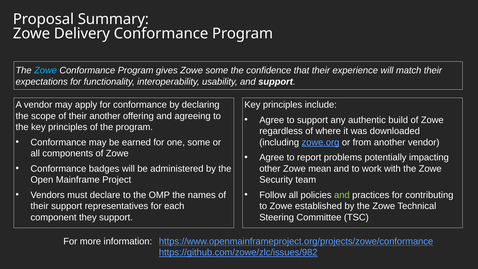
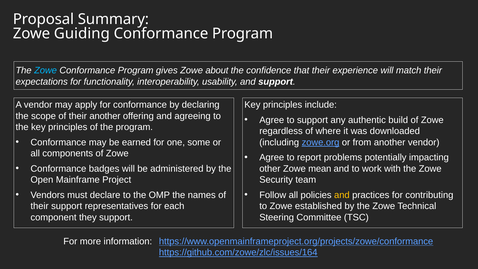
Delivery: Delivery -> Guiding (82, 34)
Zowe some: some -> about (217, 70)
and colour: light green -> yellow (342, 195)
https://github.com/zowe/zlc/issues/982: https://github.com/zowe/zlc/issues/982 -> https://github.com/zowe/zlc/issues/164 (238, 252)
